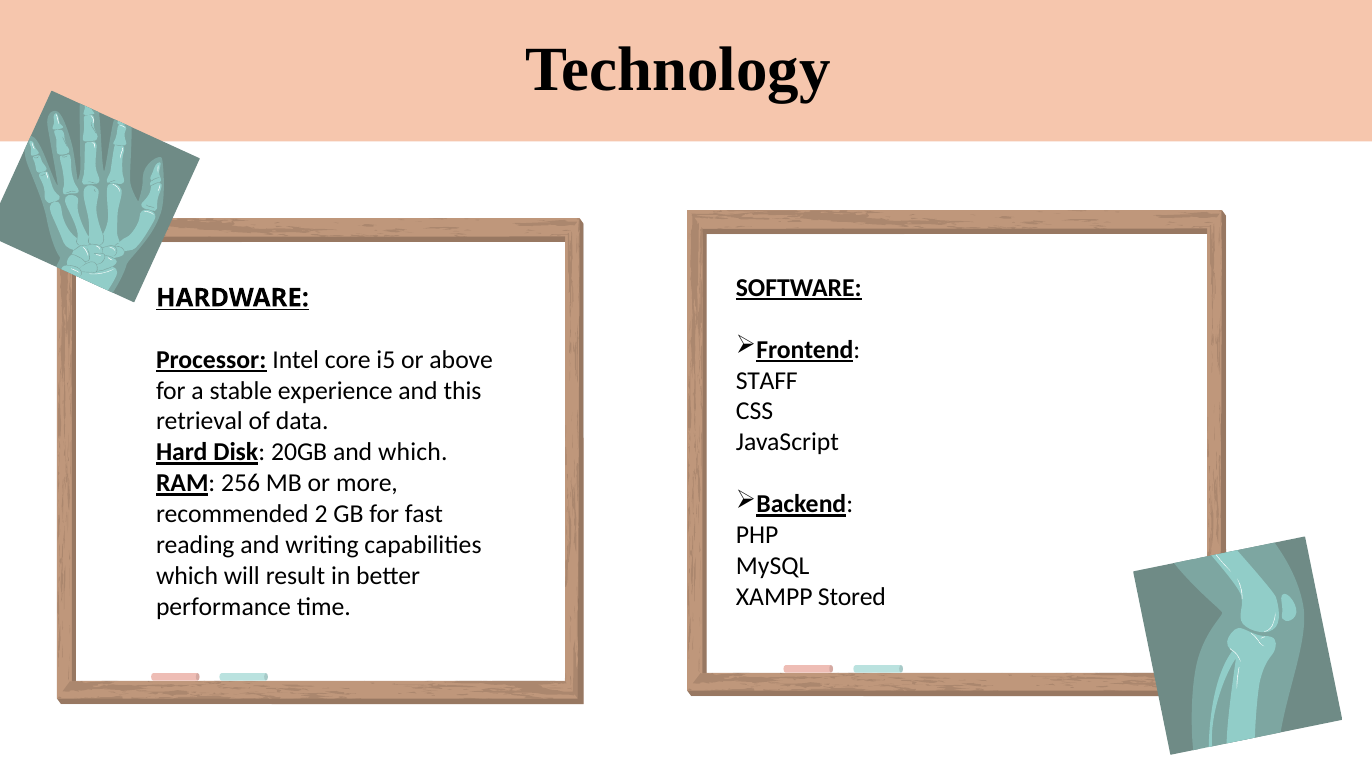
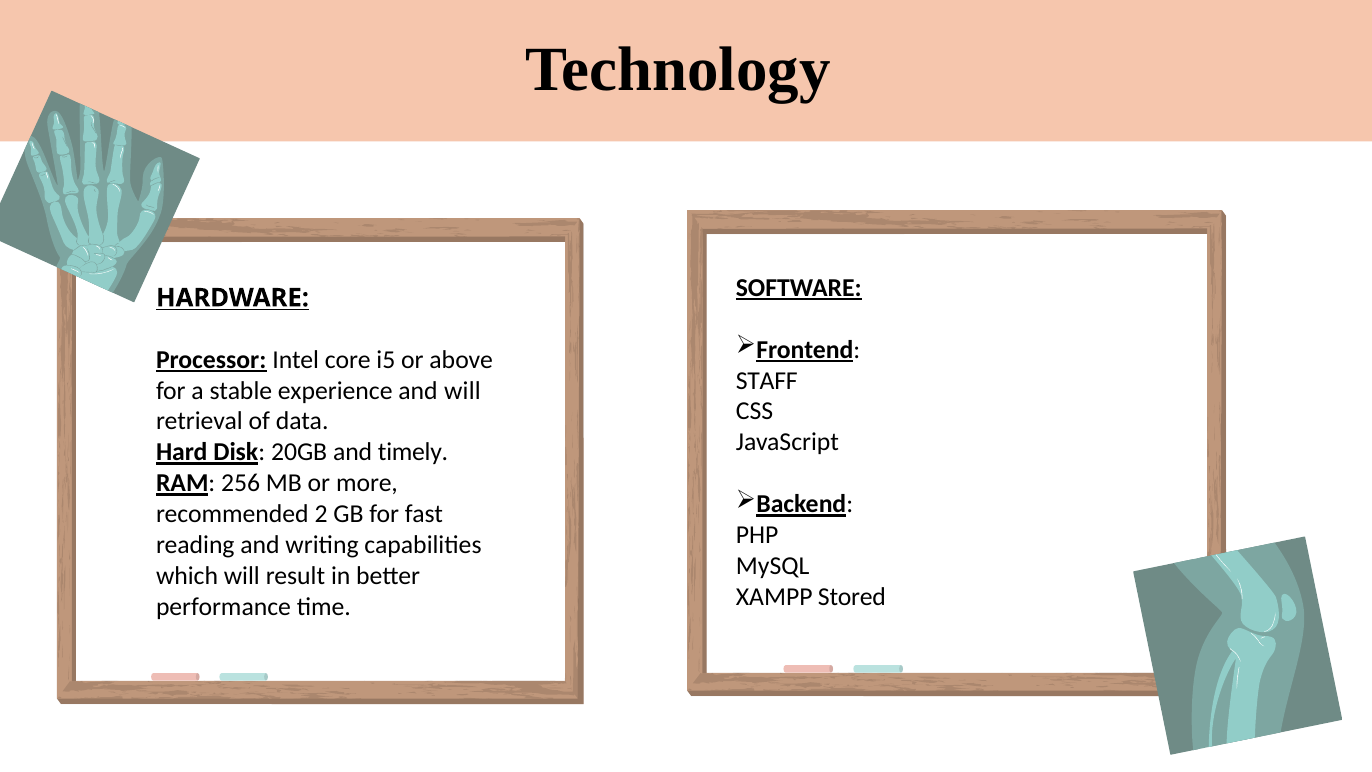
and this: this -> will (462, 390)
and which: which -> timely (413, 452)
